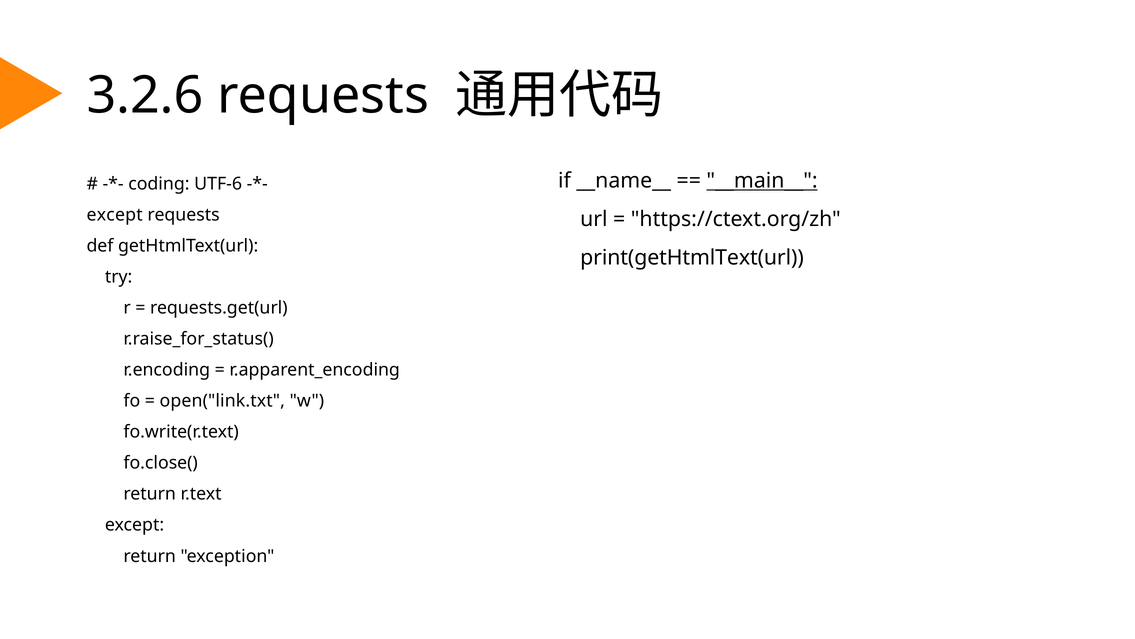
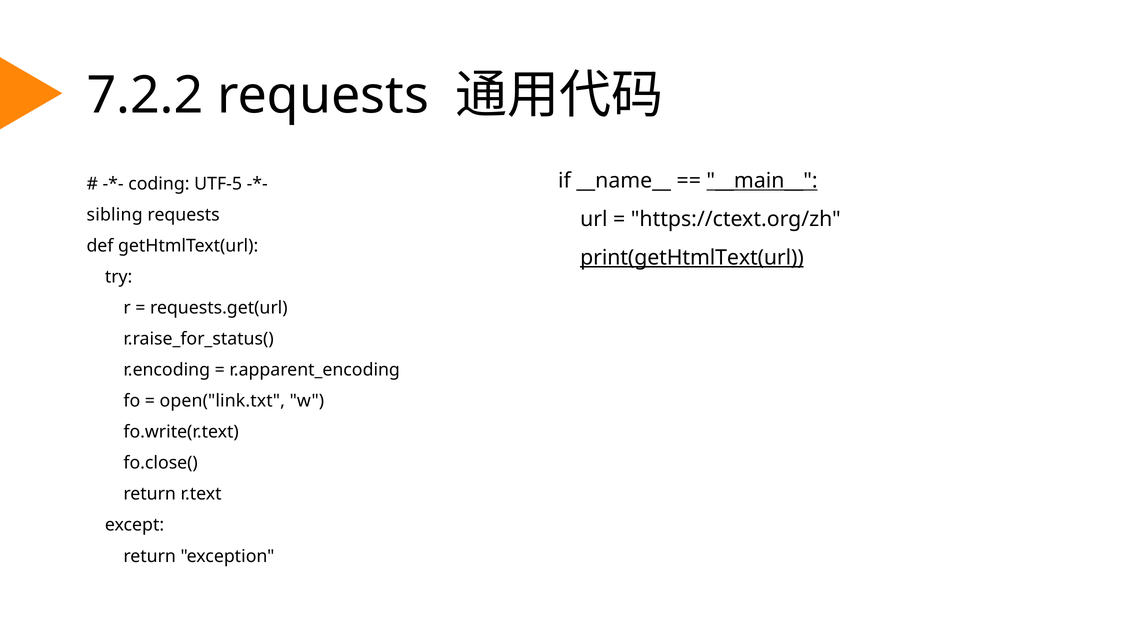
3.2.6: 3.2.6 -> 7.2.2 (145, 95)
UTF-6: UTF-6 -> UTF-5 (218, 184)
except: except -> sibling (115, 215)
print(getHtmlText(url underline: none -> present (692, 257)
